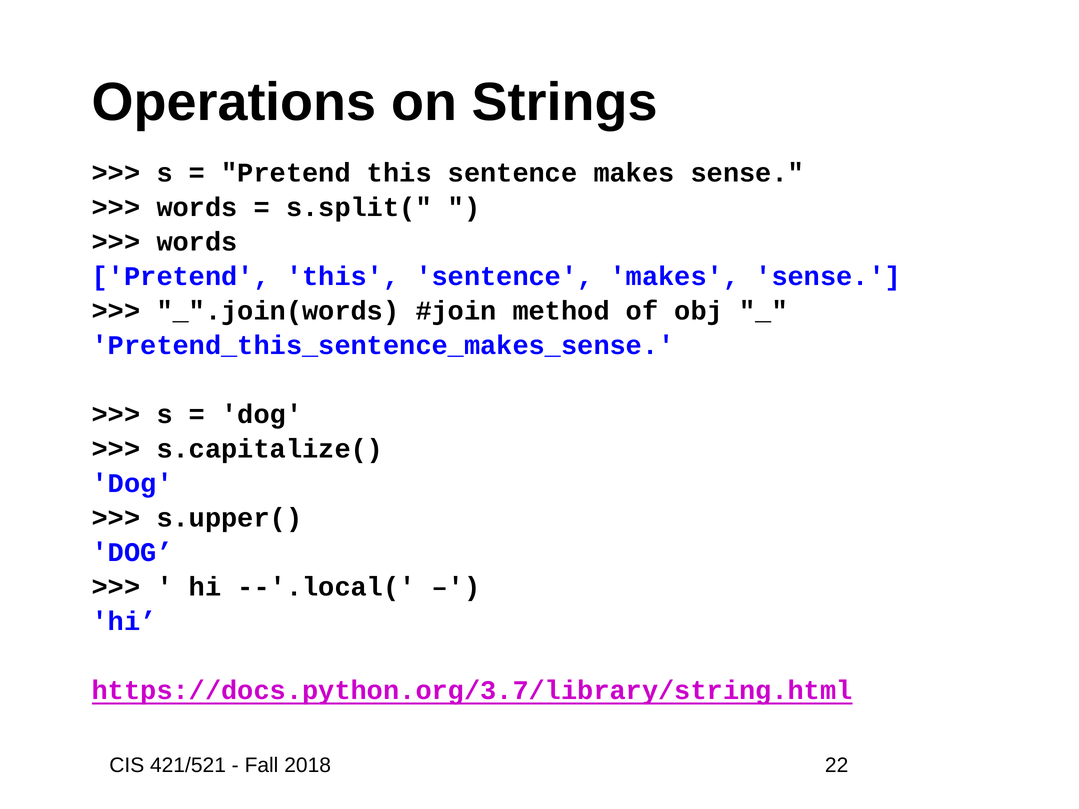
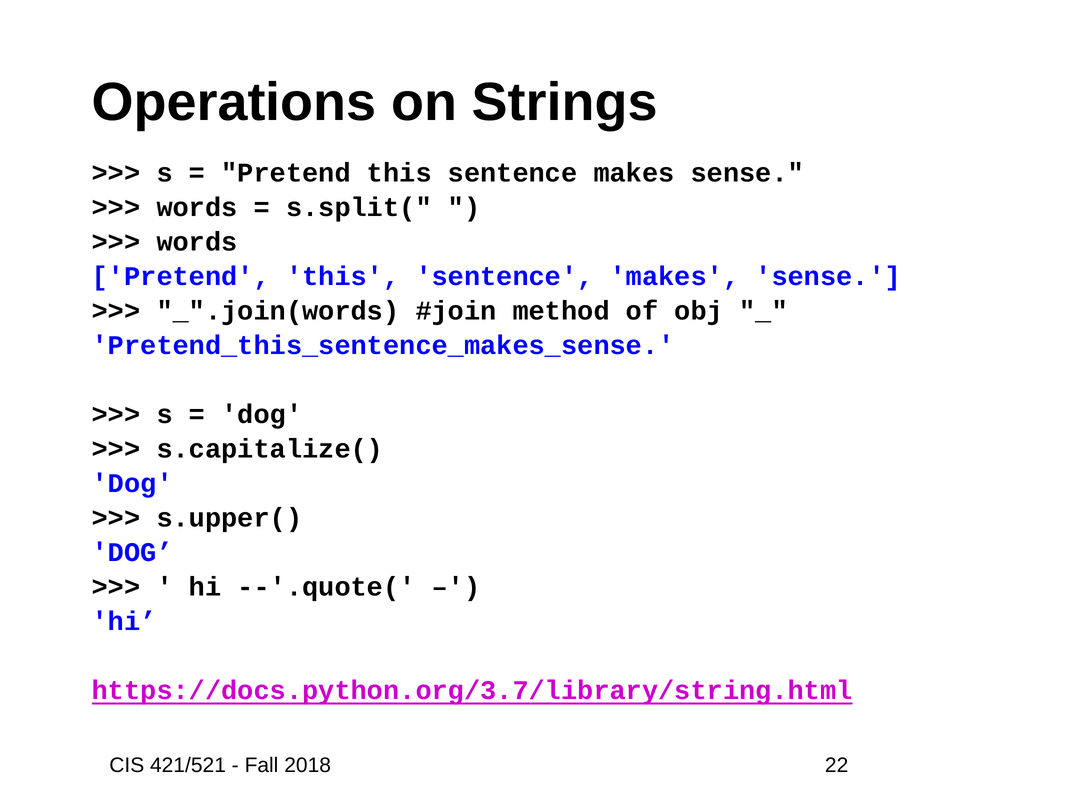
--'.local(: --'.local( -> --'.quote( (326, 587)
